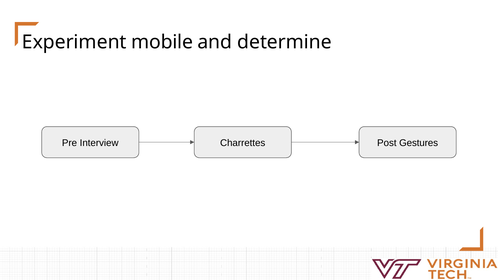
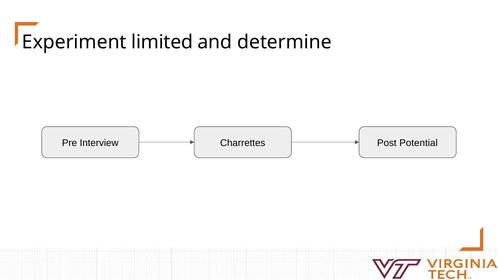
mobile: mobile -> limited (162, 42)
Gestures: Gestures -> Potential (419, 143)
